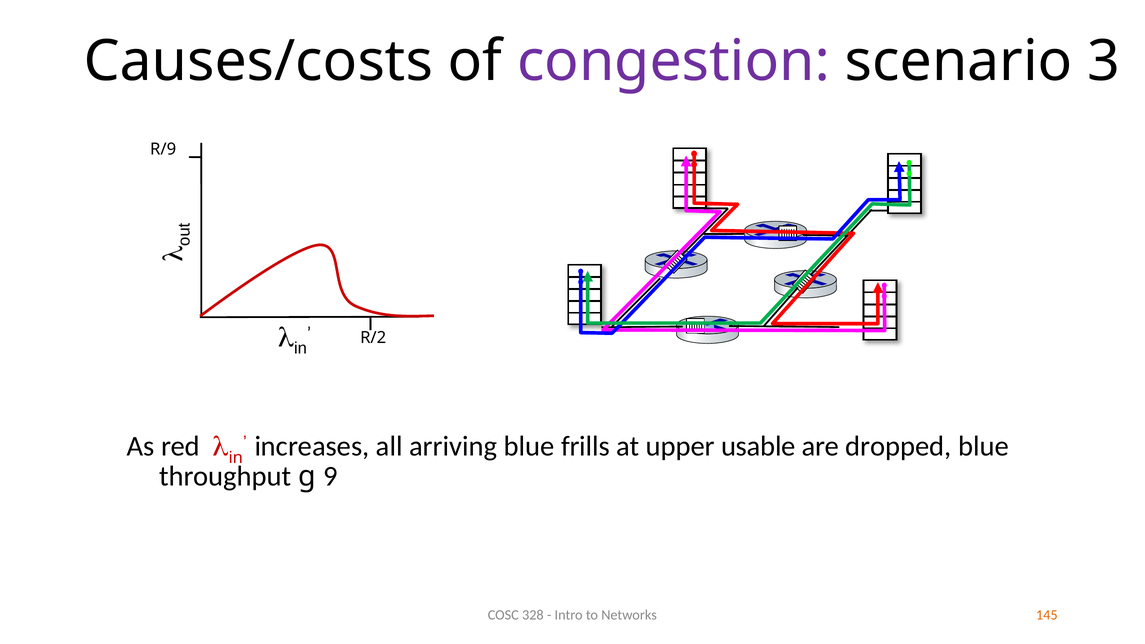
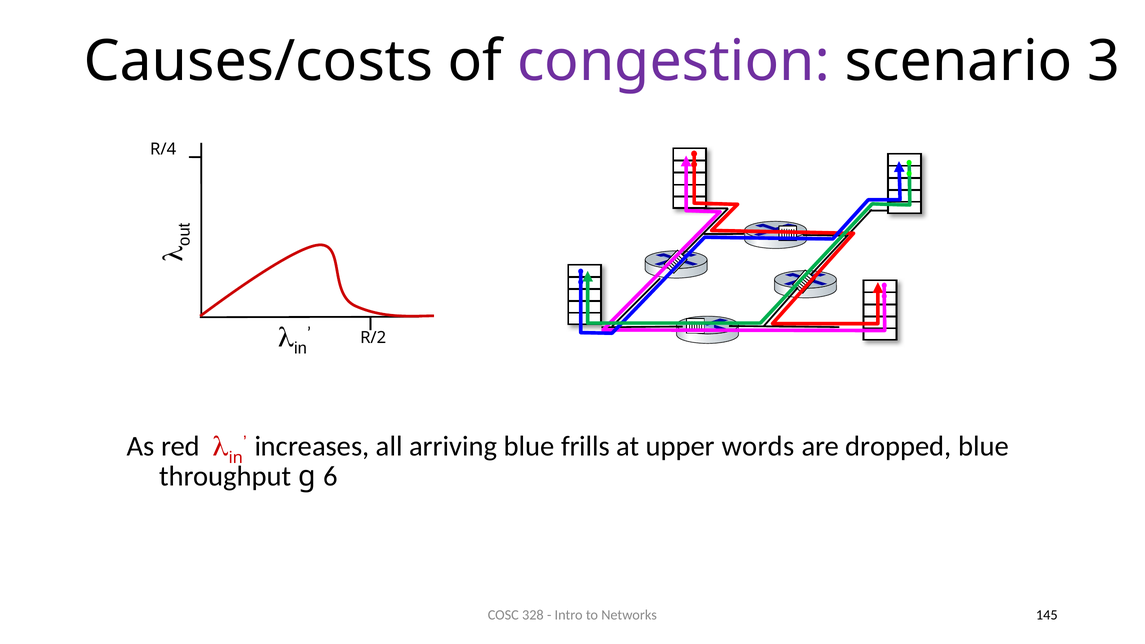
R/9: R/9 -> R/4 (163, 149)
usable: usable -> words (758, 446)
9: 9 -> 6 (330, 477)
145 colour: orange -> black (1047, 615)
